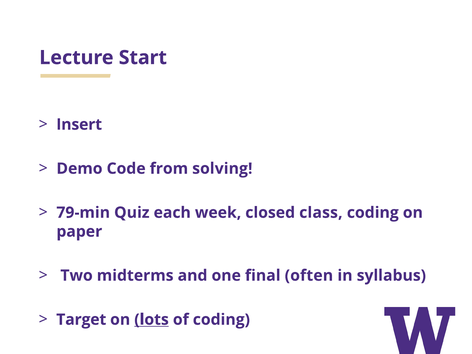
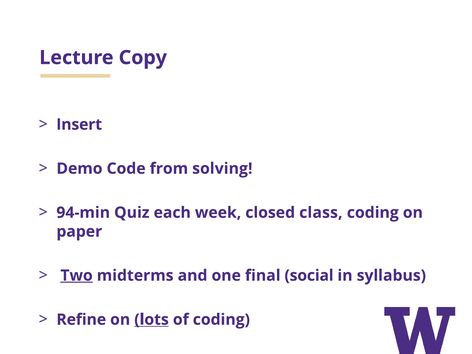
Start: Start -> Copy (143, 58)
79-min: 79-min -> 94-min (83, 213)
Two underline: none -> present (77, 276)
often: often -> social (309, 276)
Target: Target -> Refine (81, 320)
